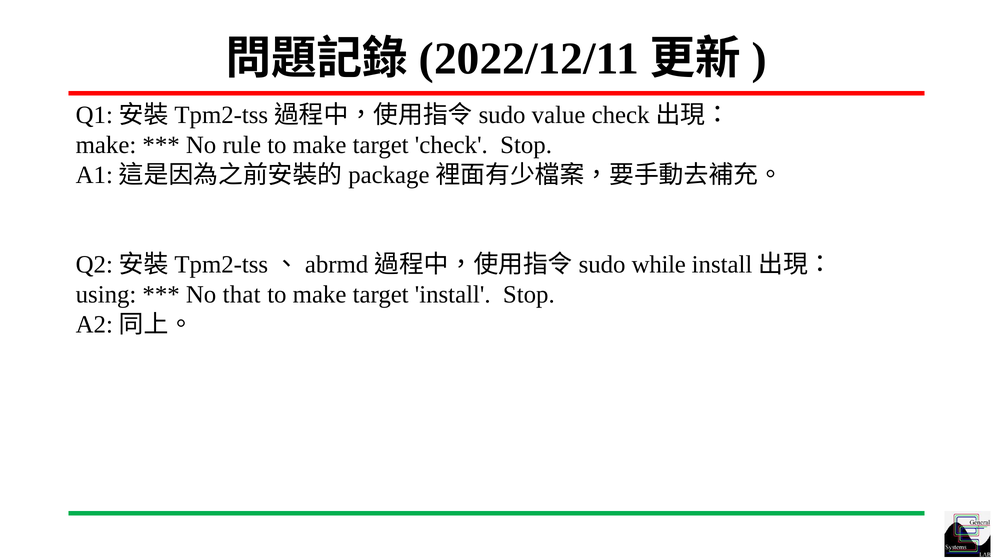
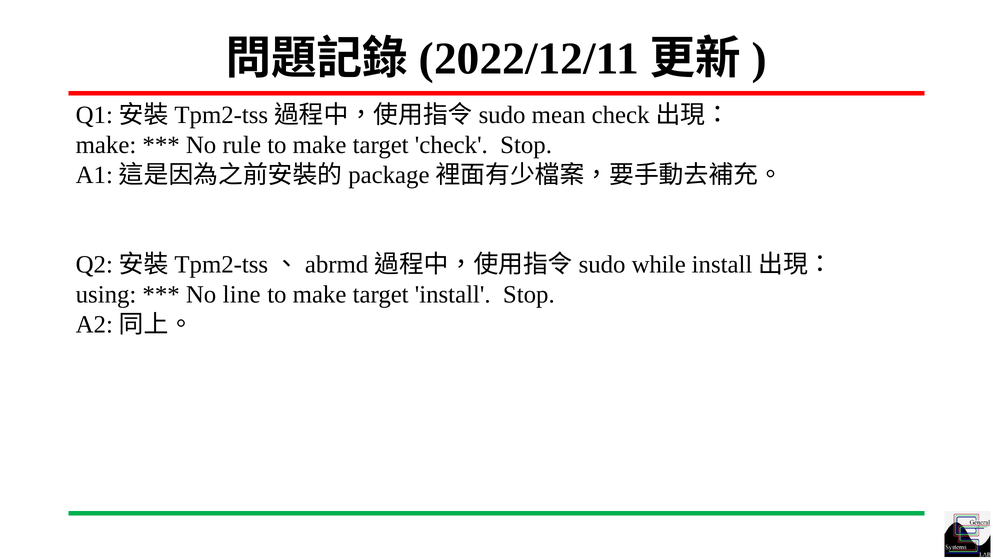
value: value -> mean (559, 115)
that: that -> line (242, 294)
